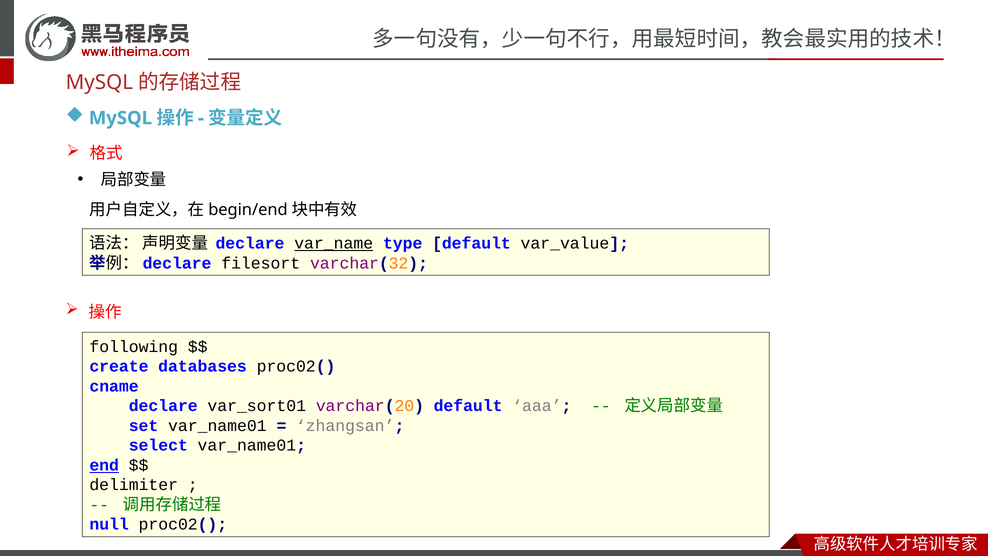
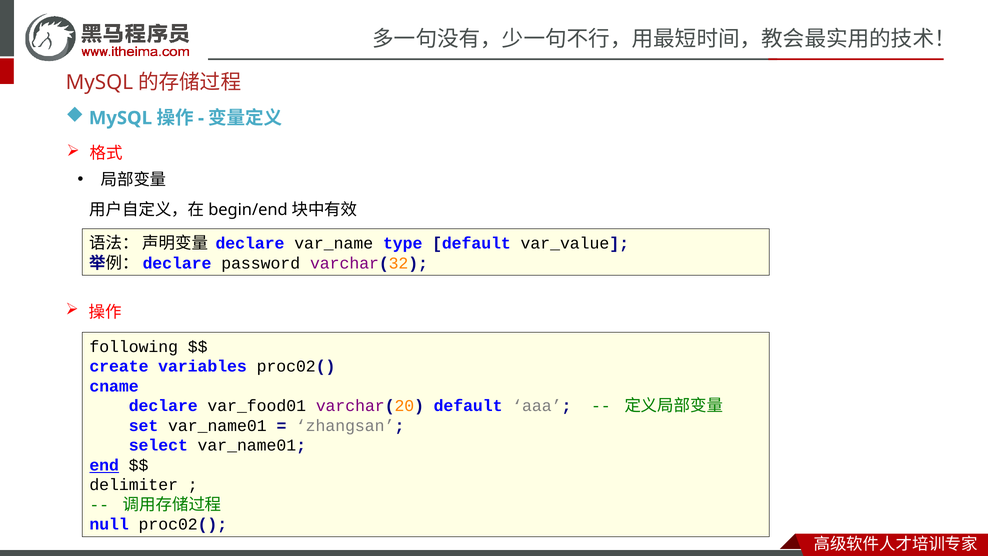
var_name underline: present -> none (334, 243)
filesort: filesort -> password (261, 263)
databases: databases -> variables (203, 366)
var_sort01: var_sort01 -> var_food01 (257, 406)
